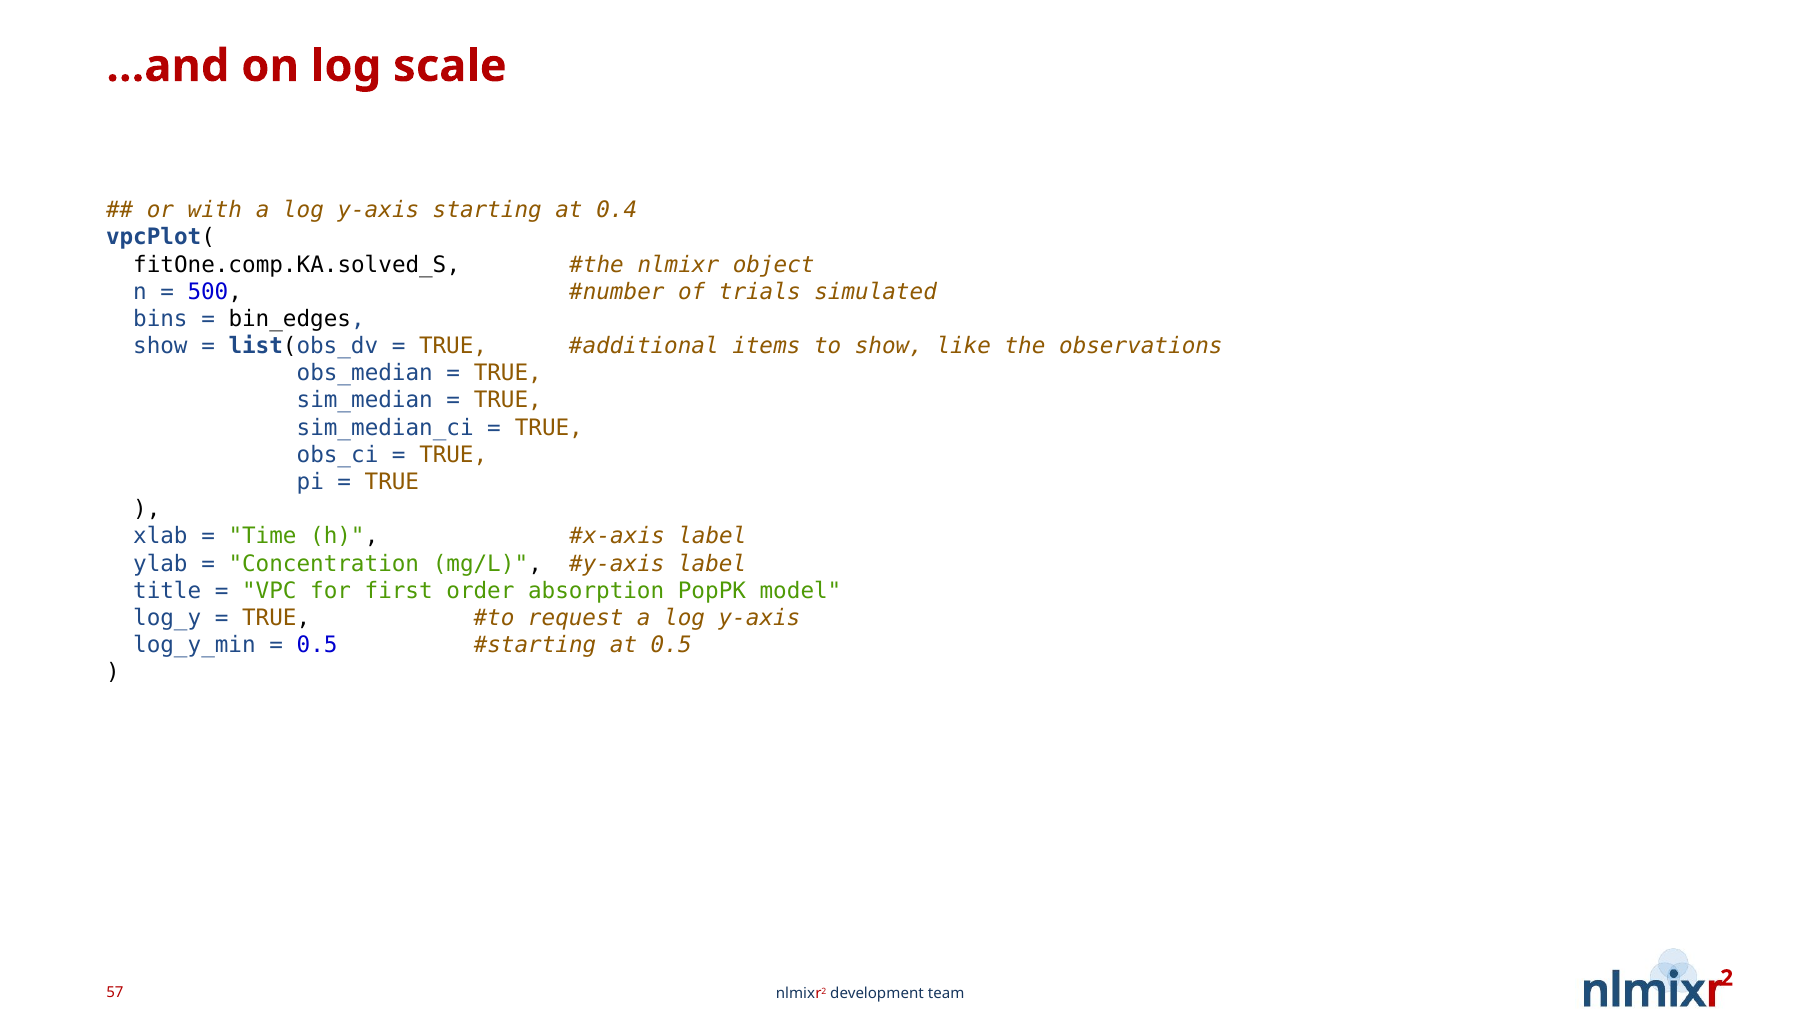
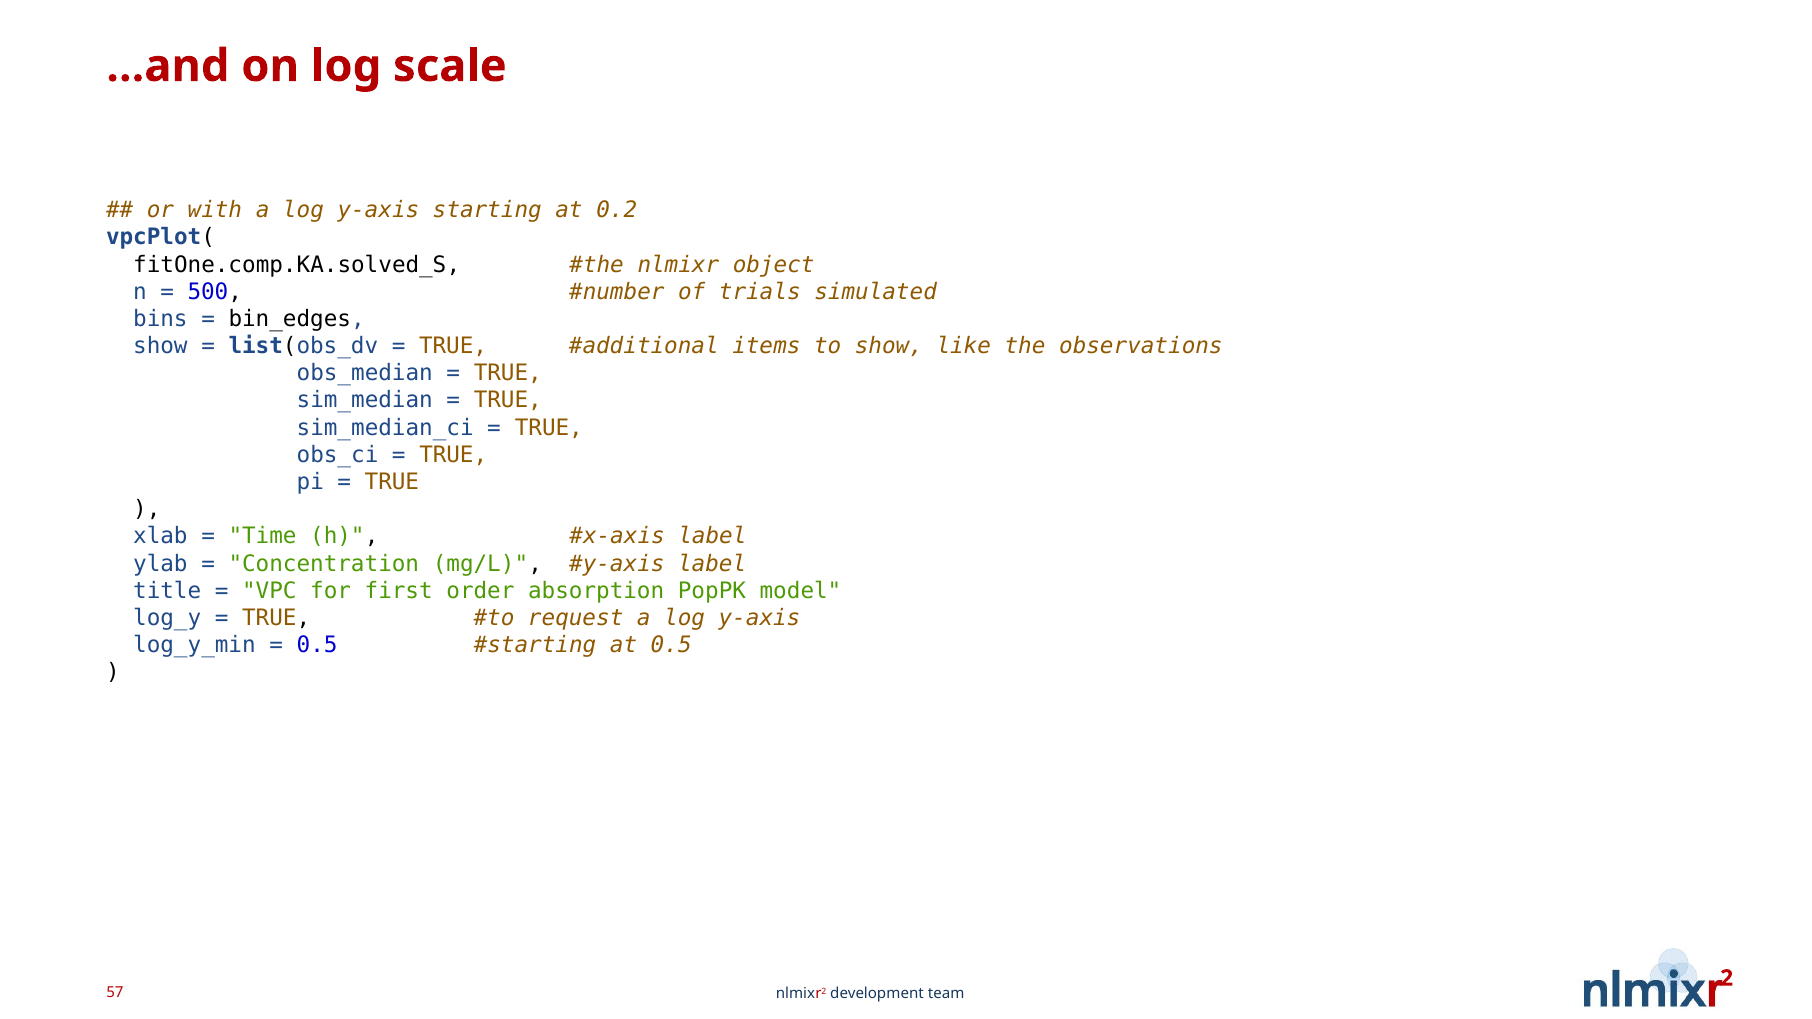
0.4: 0.4 -> 0.2 (617, 210)
